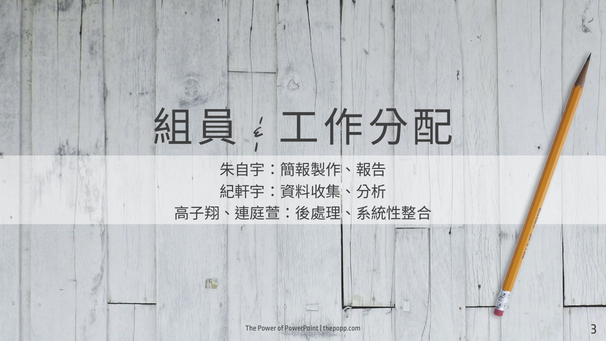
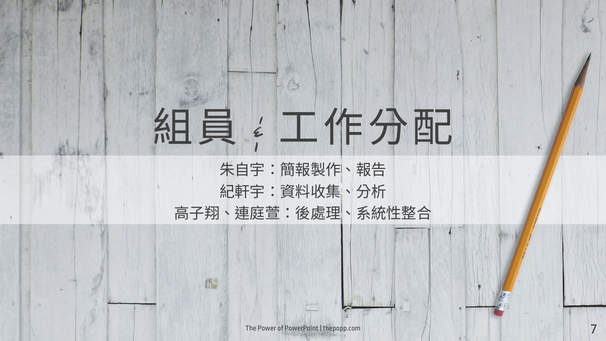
3: 3 -> 7 (594, 329)
